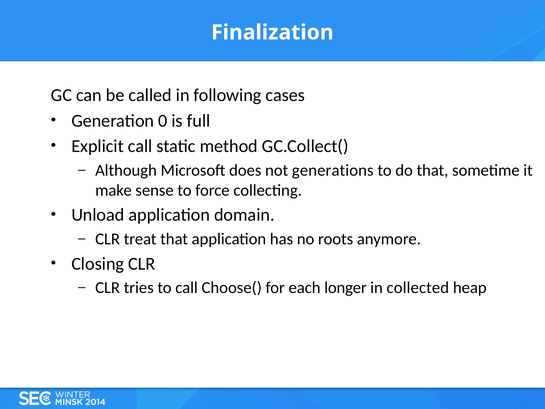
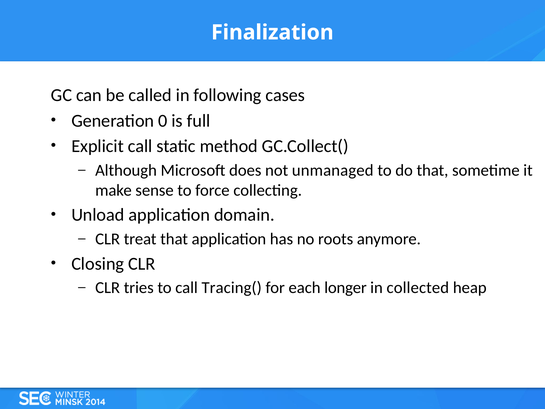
generations: generations -> unmanaged (333, 170)
Choose(: Choose( -> Tracing( (232, 288)
